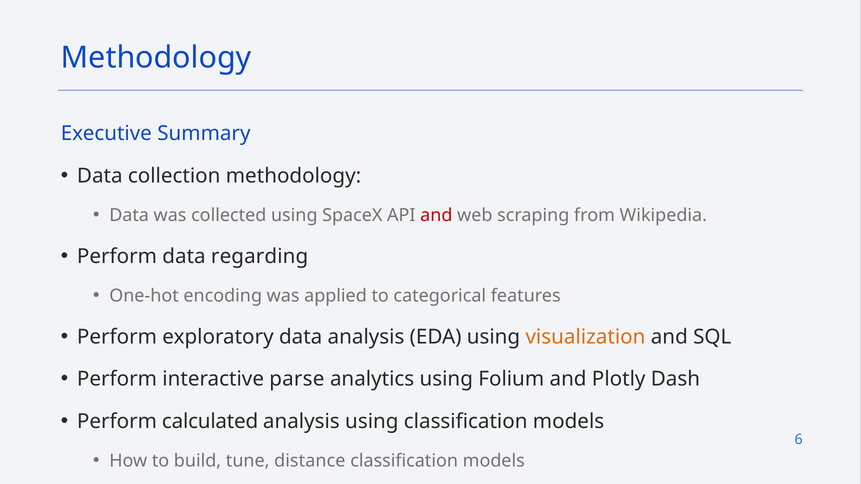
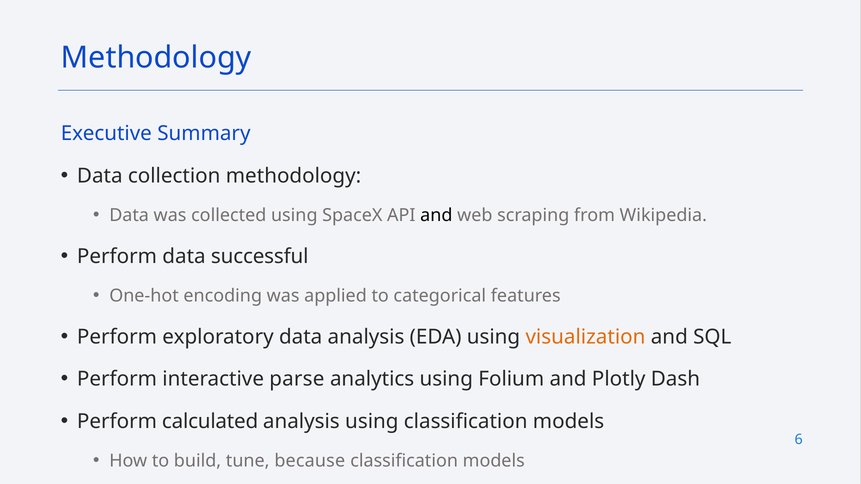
and colour: red -> black (436, 216)
regarding: regarding -> successful (260, 256)
distance: distance -> because (310, 461)
